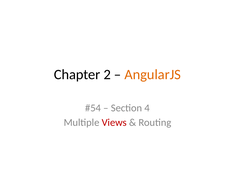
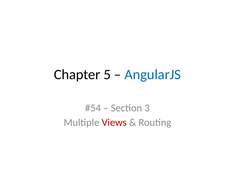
2: 2 -> 5 (107, 75)
AngularJS colour: orange -> blue (153, 75)
4: 4 -> 3 (147, 108)
